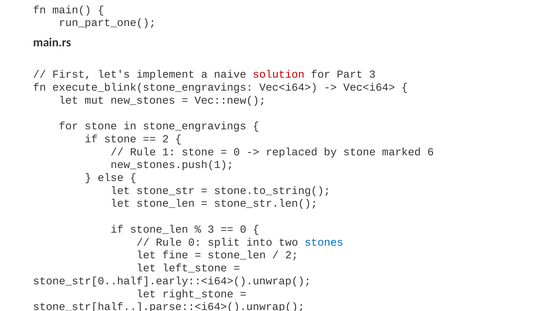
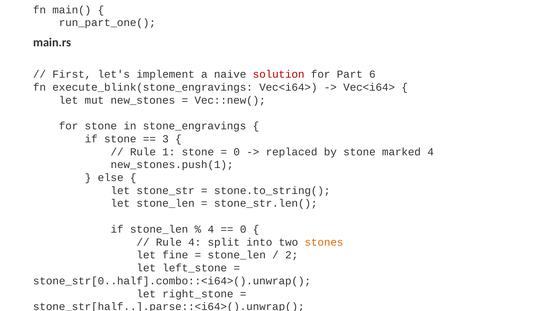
Part 3: 3 -> 6 (372, 74)
2: 2 -> 3 (166, 139)
marked 6: 6 -> 4 (431, 152)
3: 3 -> 4 (211, 229)
Rule 0: 0 -> 4 (195, 242)
stones colour: blue -> orange (324, 242)
stone_str[0..half].early::<i64>().unwrap(: stone_str[0..half].early::<i64>().unwrap( -> stone_str[0..half].combo::<i64>().unwrap( (172, 281)
